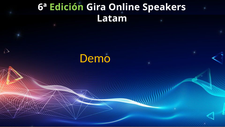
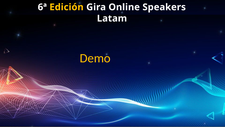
Edición colour: light green -> yellow (67, 7)
